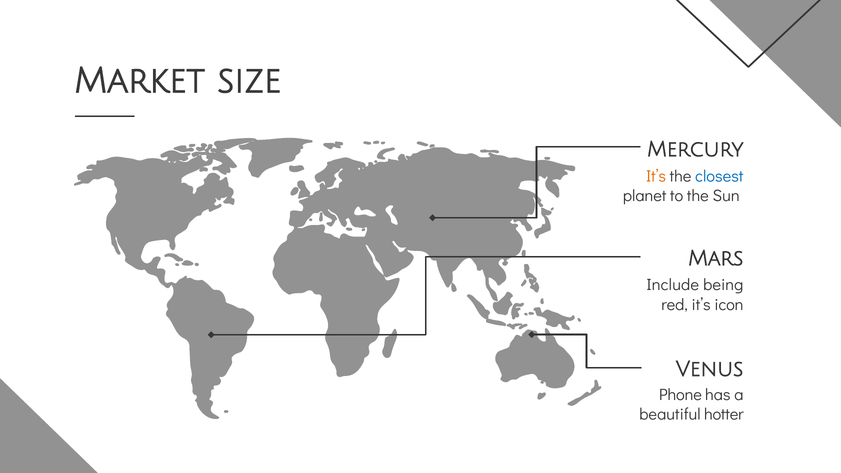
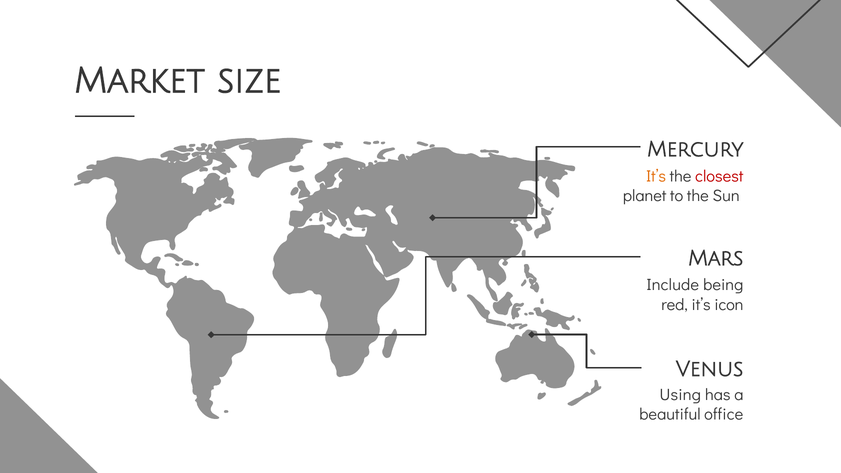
closest colour: blue -> red (719, 176)
Phone: Phone -> Using (680, 395)
hotter: hotter -> office (724, 415)
